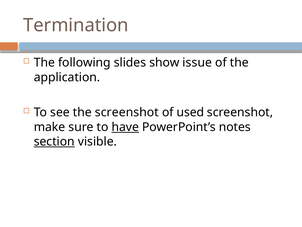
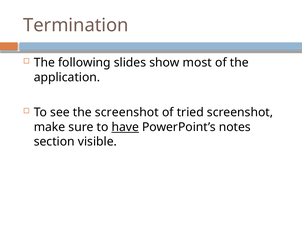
issue: issue -> most (197, 62)
used: used -> tried (190, 112)
section underline: present -> none (54, 141)
